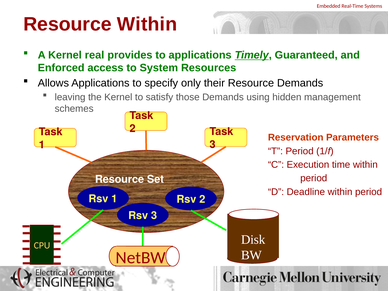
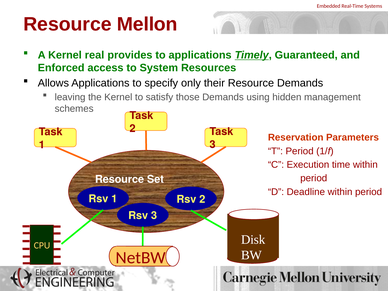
Resource Within: Within -> Mellon (147, 24)
